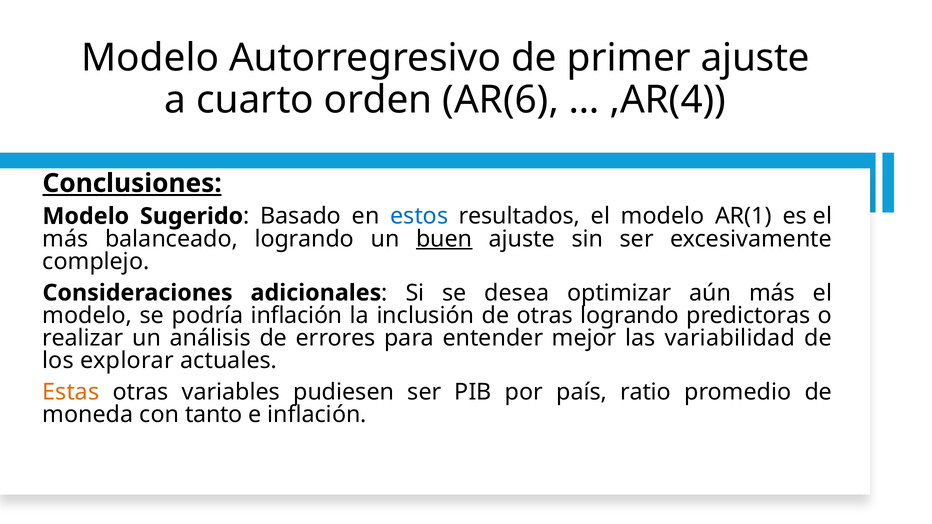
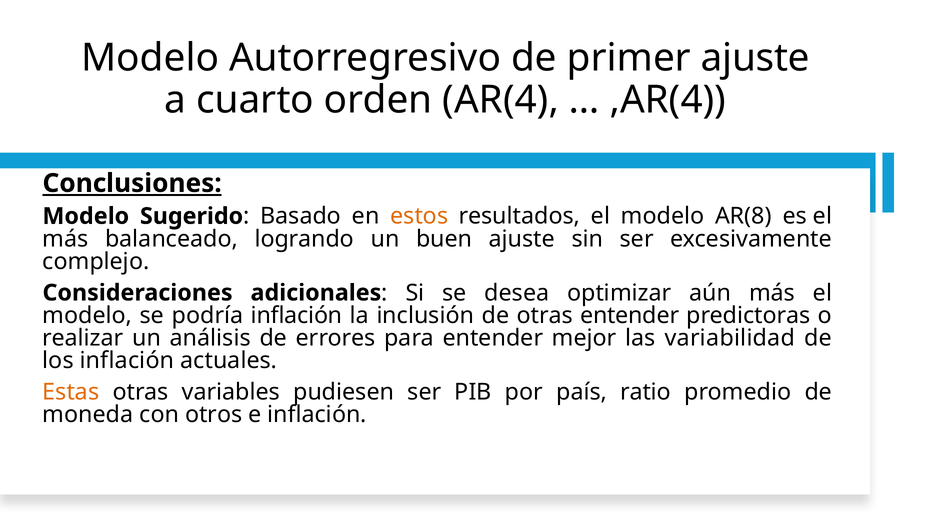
AR(6: AR(6 -> AR(4 (501, 100)
estos colour: blue -> orange (419, 216)
AR(1: AR(1 -> AR(8 (743, 216)
buen underline: present -> none (444, 239)
otras logrando: logrando -> entender (630, 316)
los explorar: explorar -> inflación (127, 361)
tanto: tanto -> otros (214, 415)
